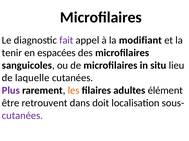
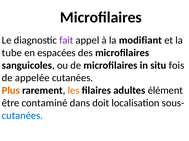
tenir: tenir -> tube (12, 53)
lieu: lieu -> fois (177, 66)
laquelle: laquelle -> appelée (32, 78)
Plus colour: purple -> orange (11, 91)
retrouvent: retrouvent -> contaminé (45, 103)
cutanées colour: purple -> blue (22, 116)
